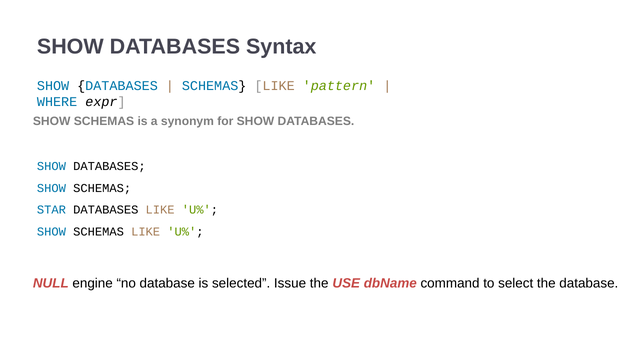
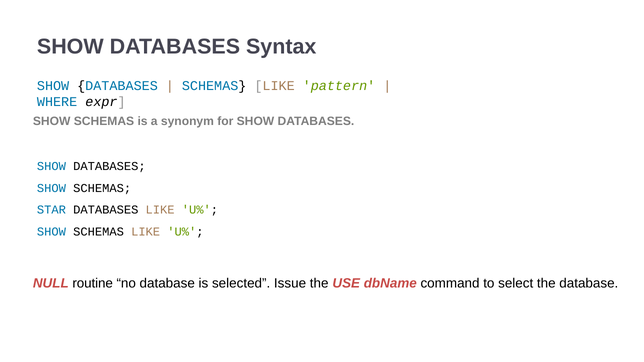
engine: engine -> routine (93, 283)
